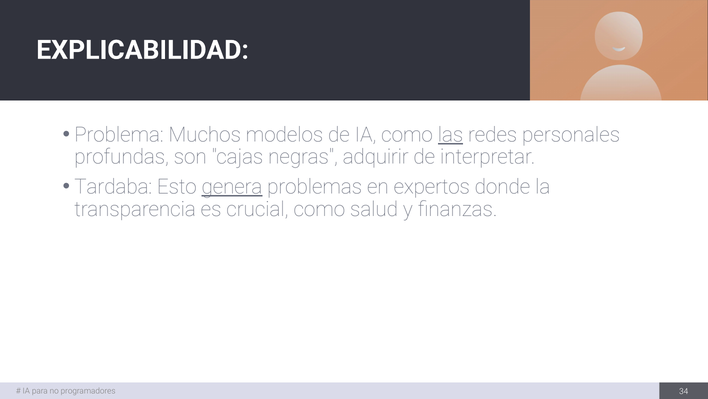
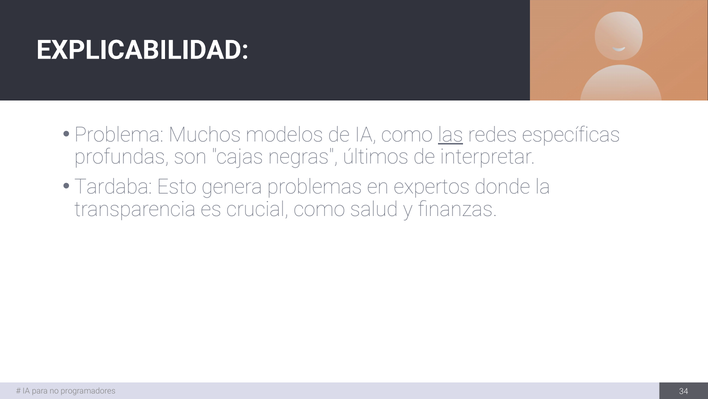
personales: personales -> específicas (571, 135)
adquirir: adquirir -> últimos (376, 157)
genera underline: present -> none (232, 187)
